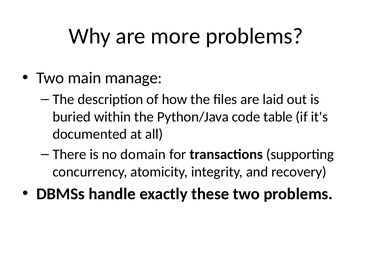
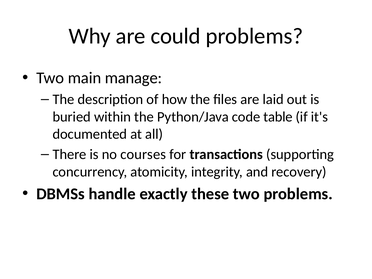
more: more -> could (176, 36)
domain: domain -> courses (143, 154)
